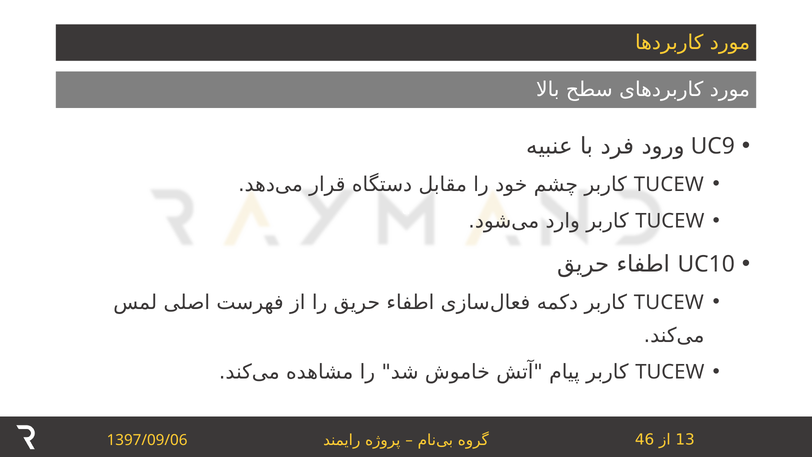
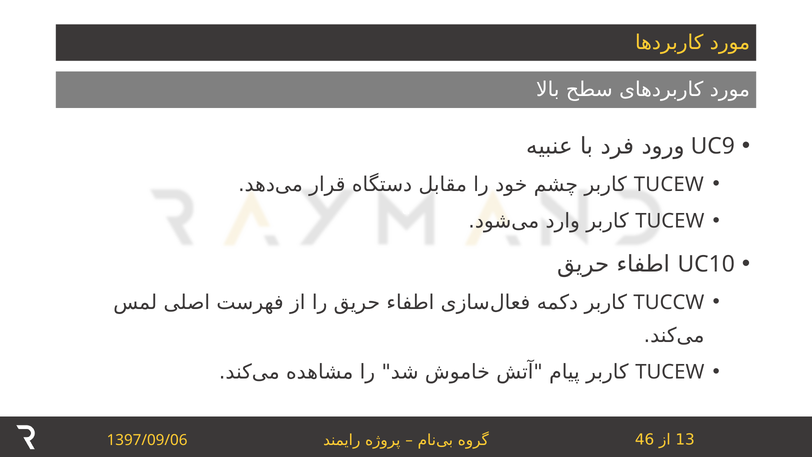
TUCEW: TUCEW -> TUCCW (669, 302)
